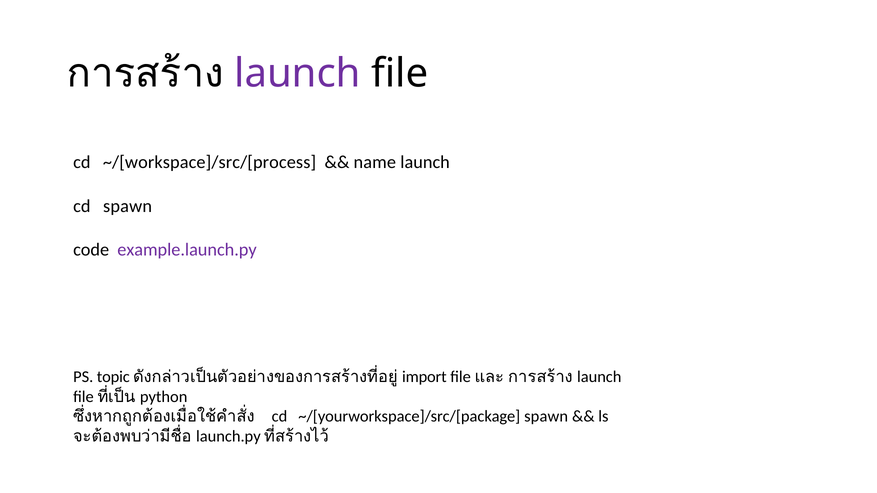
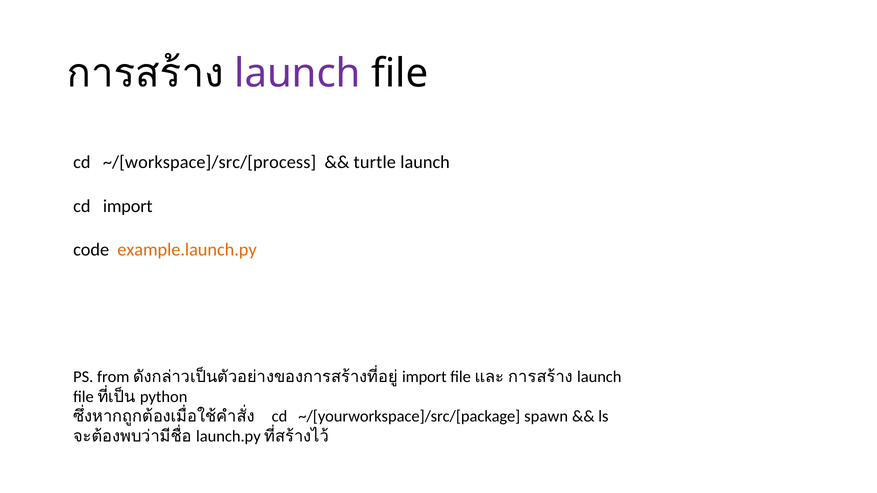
name: name -> turtle (375, 162)
cd spawn: spawn -> import (128, 206)
example.launch.py colour: purple -> orange (187, 250)
topic: topic -> from (113, 377)
